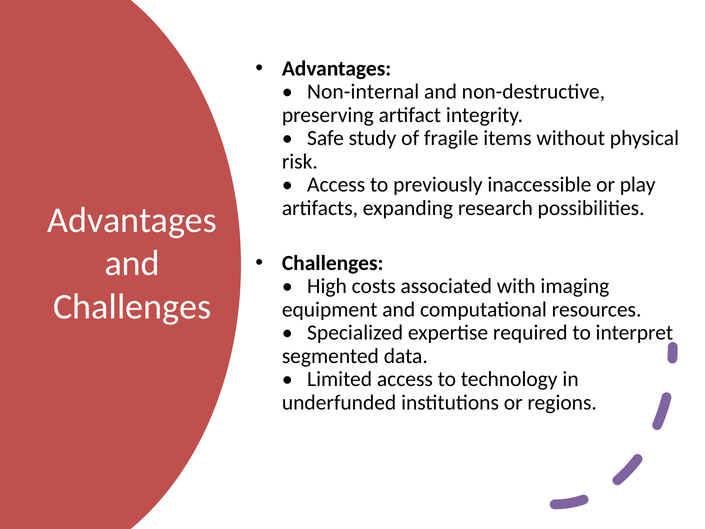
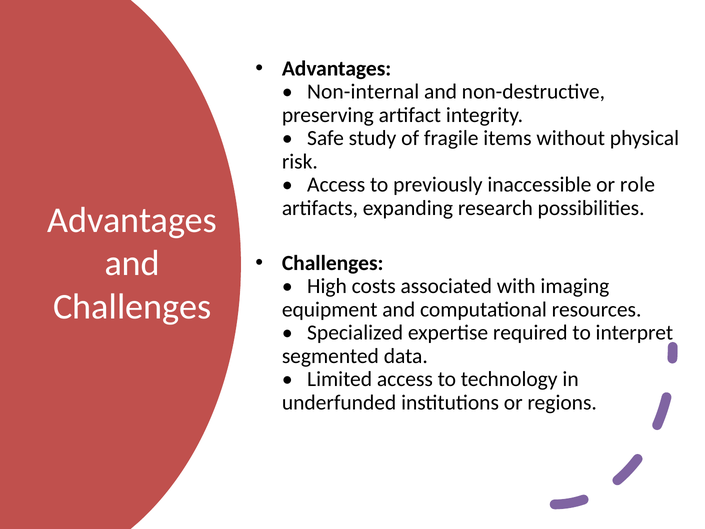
play: play -> role (637, 185)
